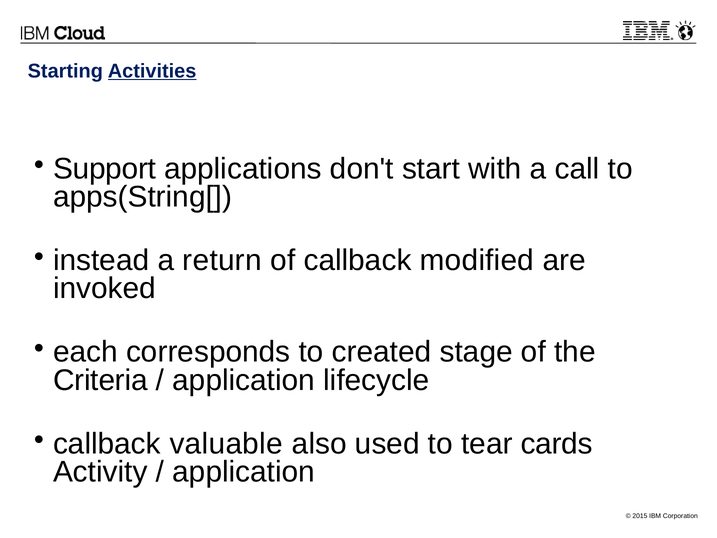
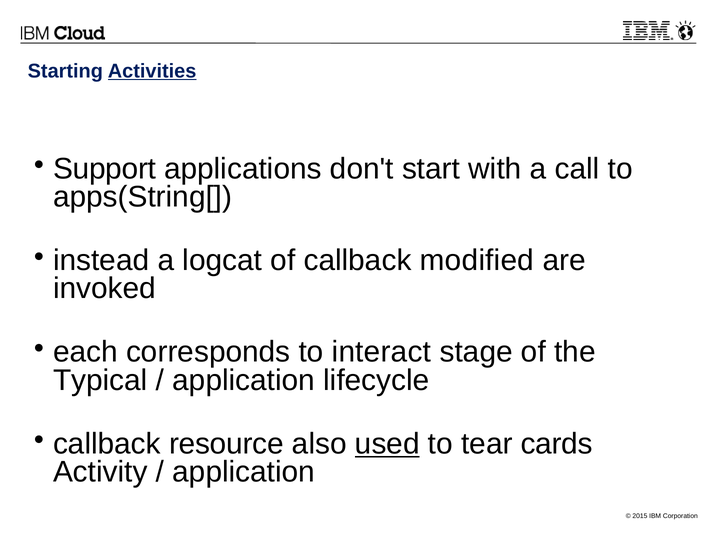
return: return -> logcat (222, 260)
created: created -> interact (381, 352)
Criteria: Criteria -> Typical (100, 380)
valuable: valuable -> resource (226, 444)
used underline: none -> present (387, 444)
